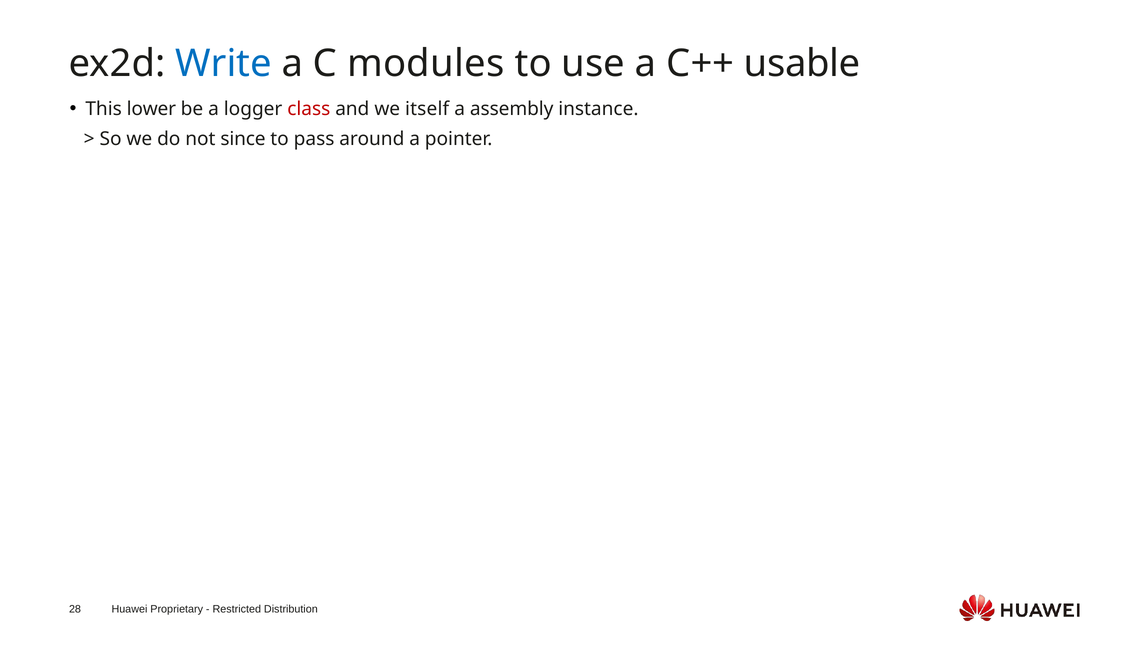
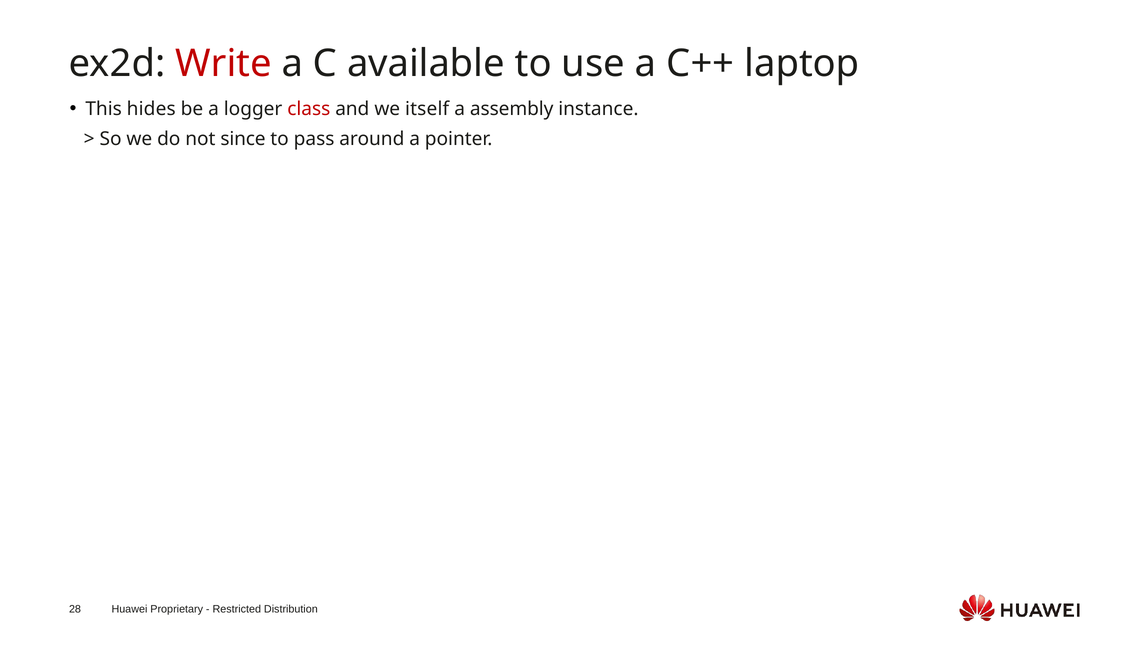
Write colour: blue -> red (223, 64)
modules: modules -> available (426, 64)
usable: usable -> laptop (802, 64)
lower: lower -> hides (151, 109)
